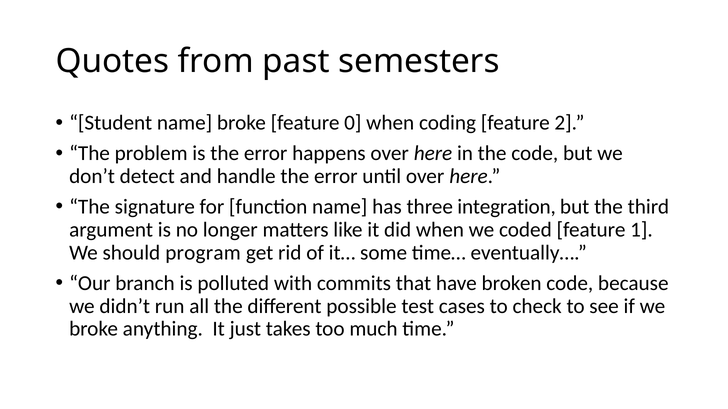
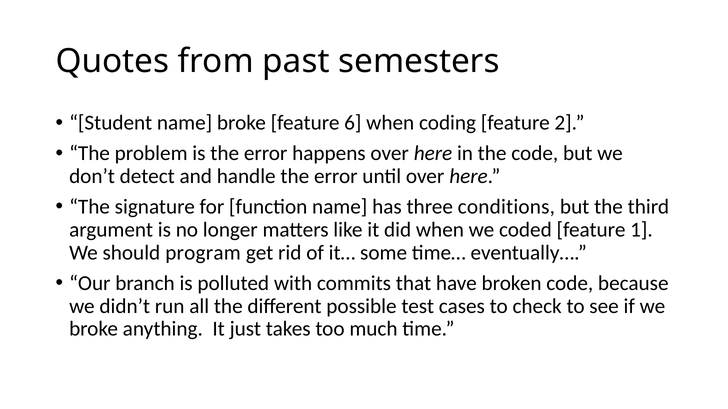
0: 0 -> 6 (353, 123)
integration: integration -> conditions (506, 207)
